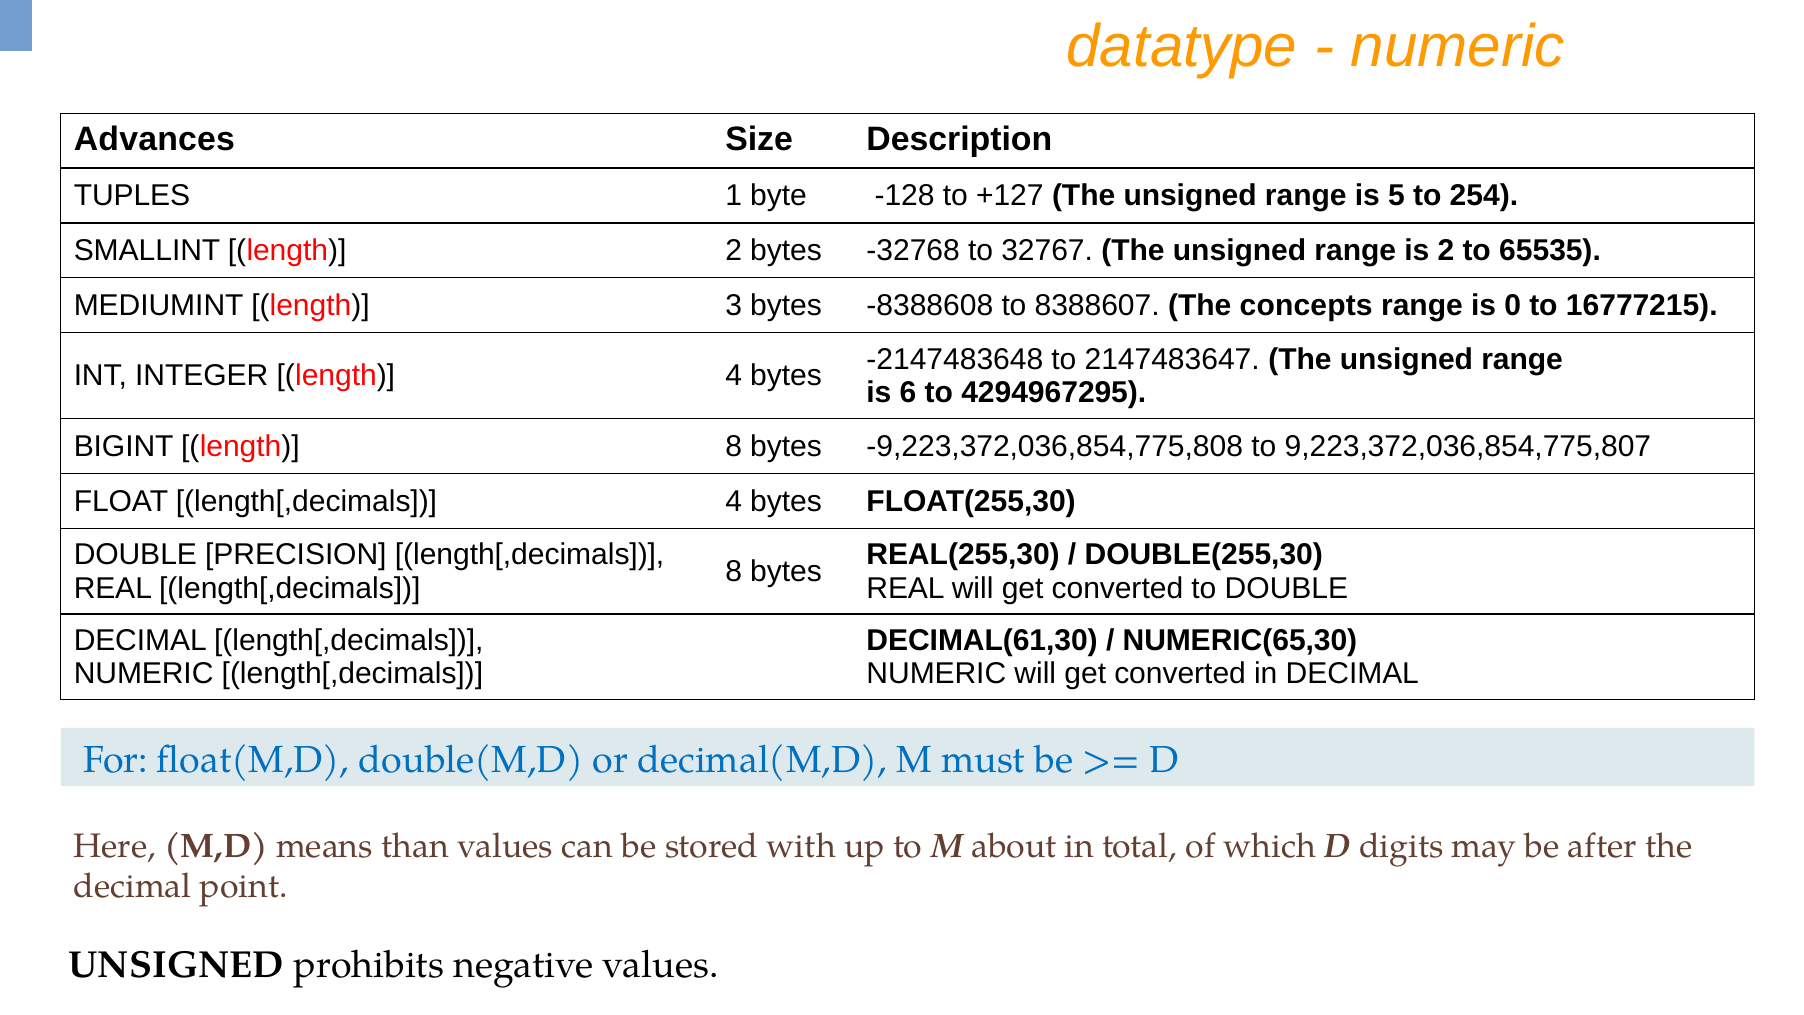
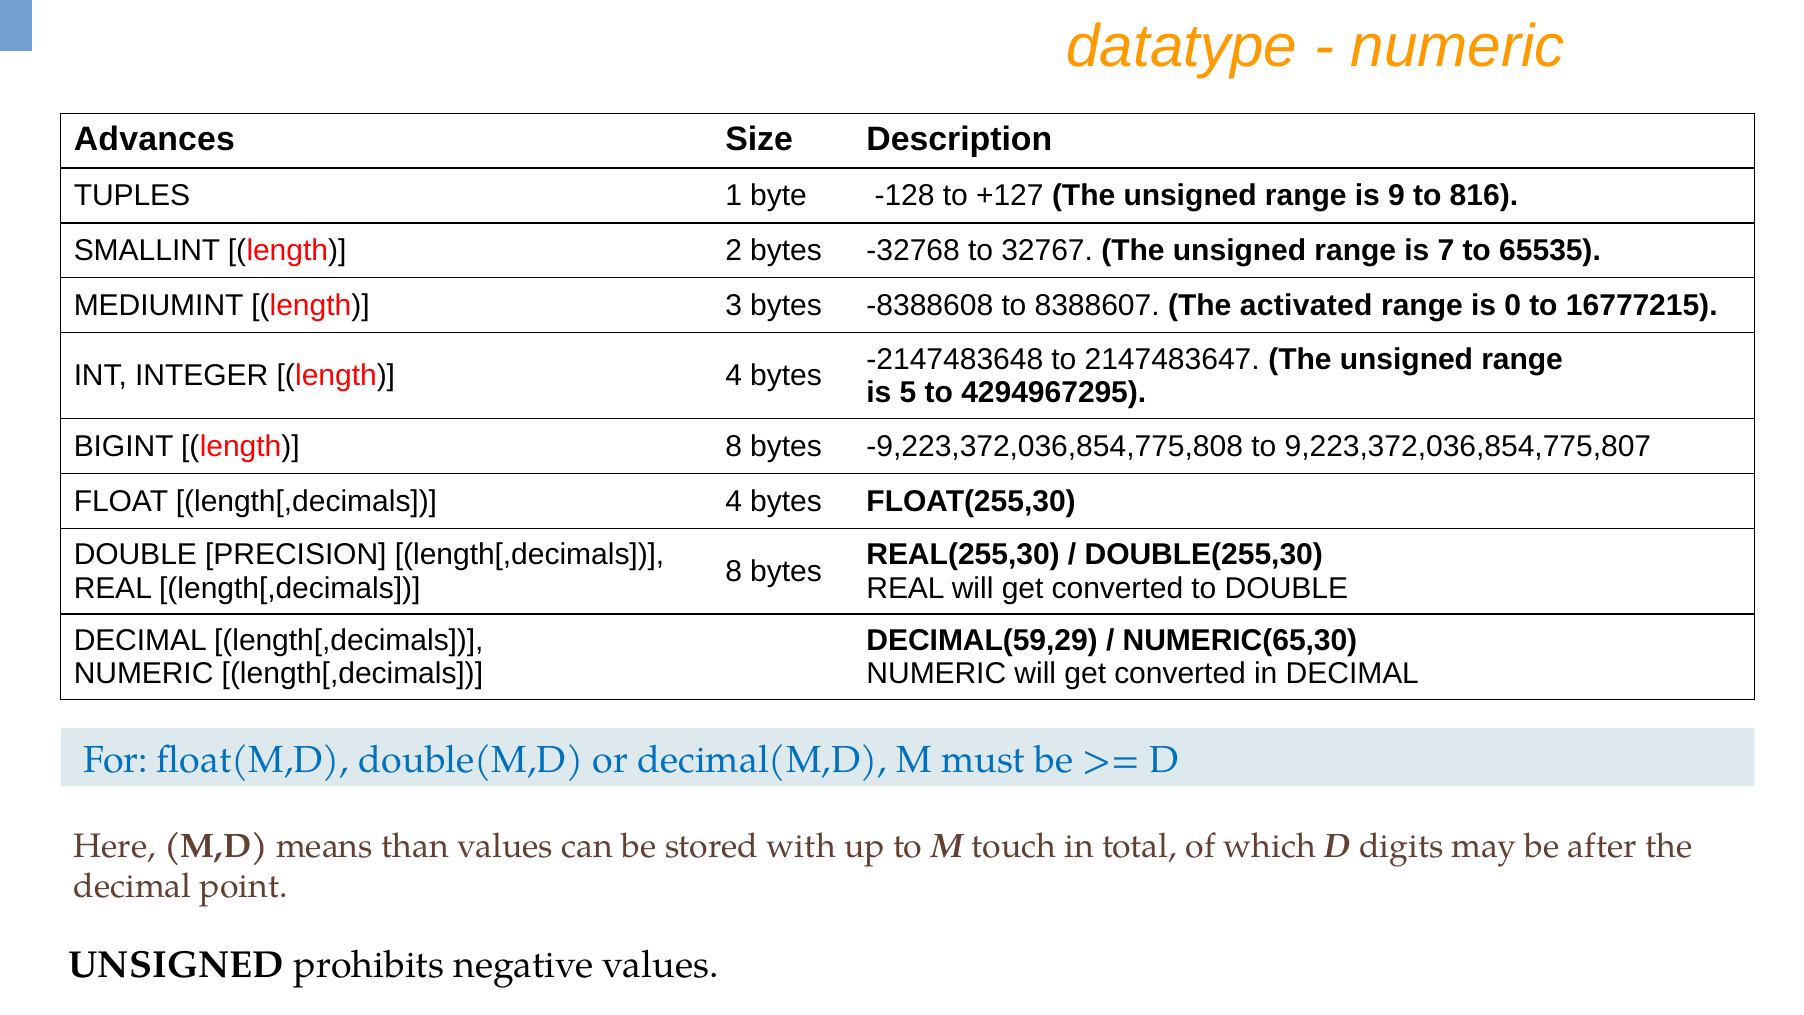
5: 5 -> 9 (1397, 196)
254: 254 -> 816 (1484, 196)
is 2: 2 -> 7 (1446, 251)
concepts: concepts -> activated (1306, 306)
6: 6 -> 5 (908, 393)
DECIMAL(61,30: DECIMAL(61,30 -> DECIMAL(59,29 (982, 640)
about: about -> touch (1014, 846)
